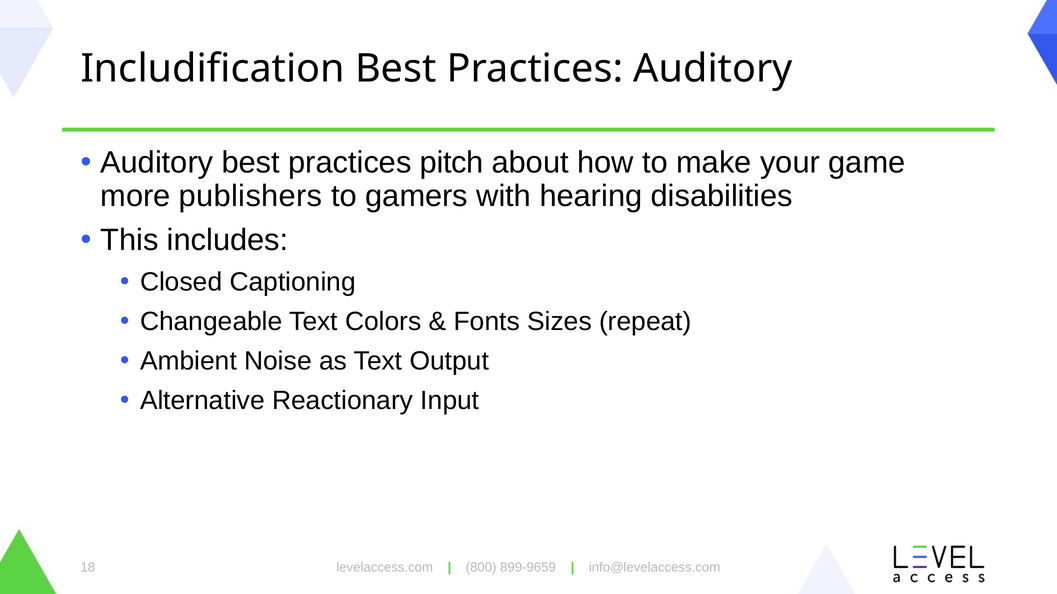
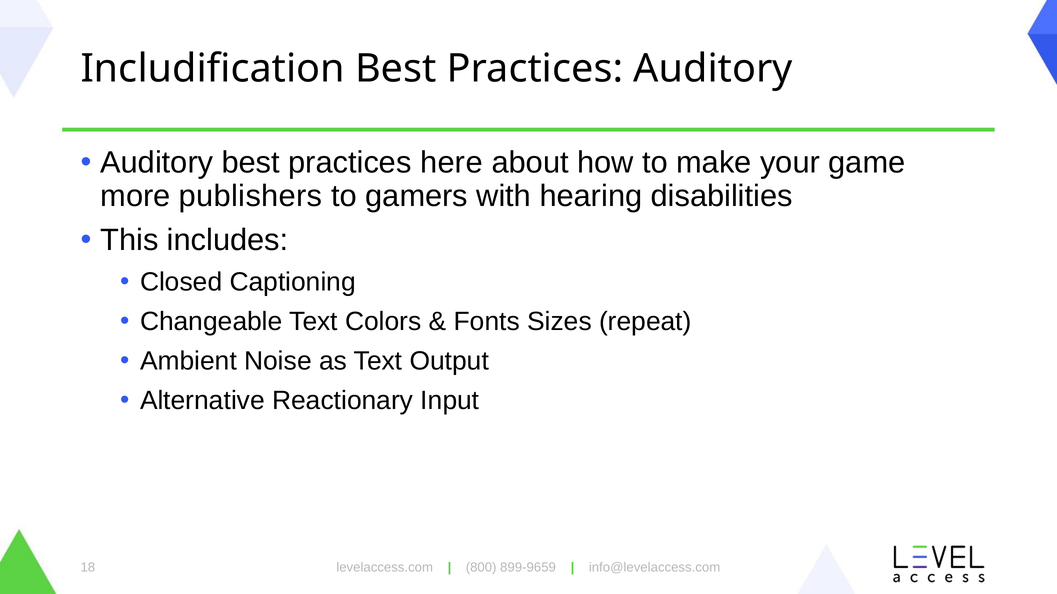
pitch: pitch -> here (451, 163)
